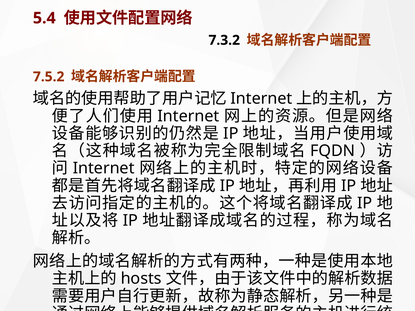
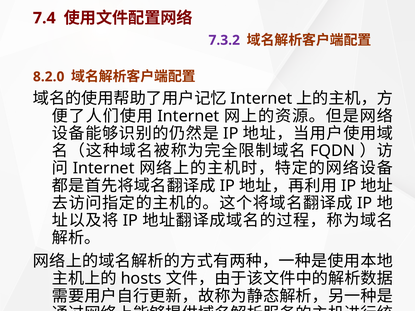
5.4: 5.4 -> 7.4 (44, 18)
7.3.2 colour: black -> purple (224, 40)
7.5.2: 7.5.2 -> 8.2.0 (49, 77)
